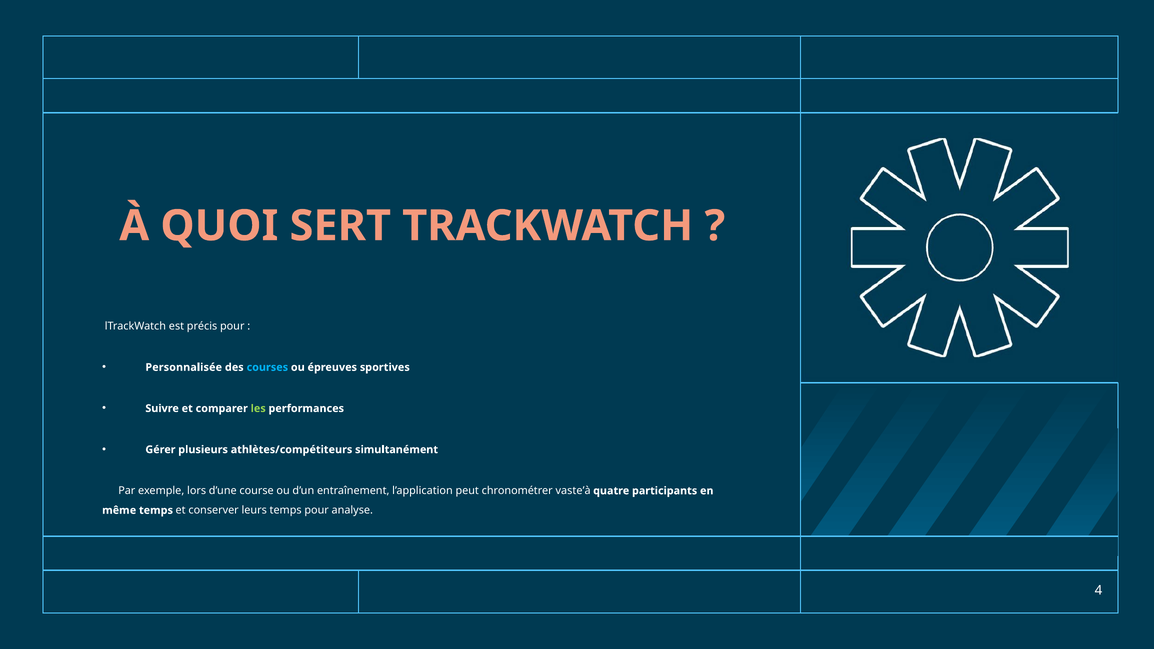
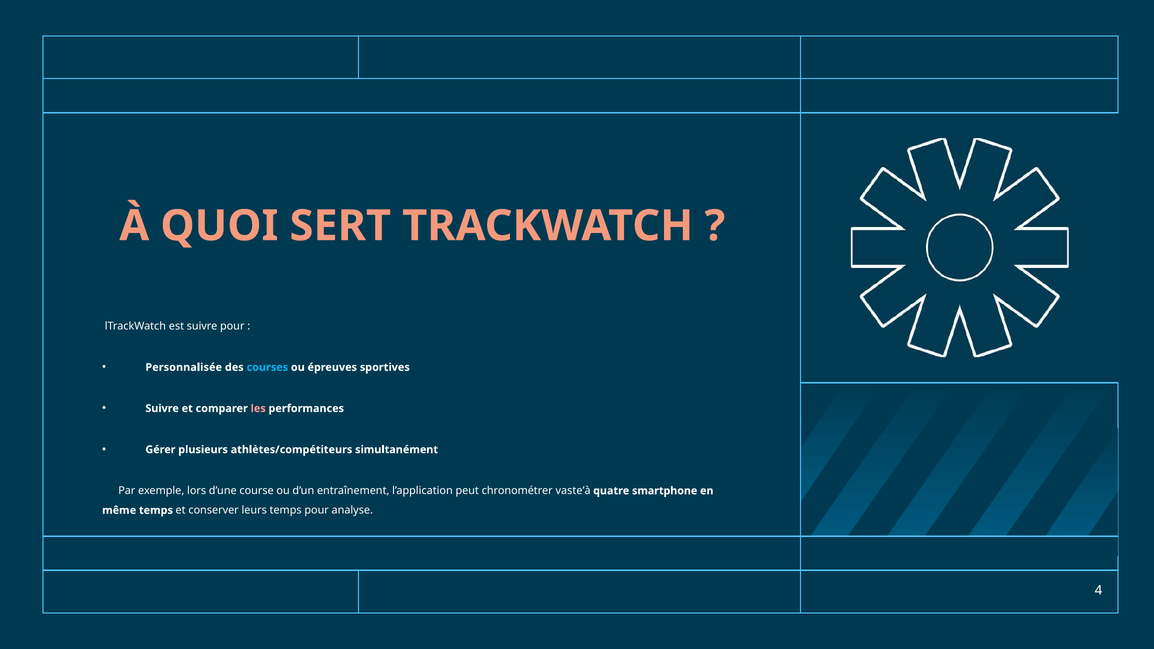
est précis: précis -> suivre (202, 326)
les colour: light green -> pink (258, 409)
participants: participants -> smartphone (665, 491)
